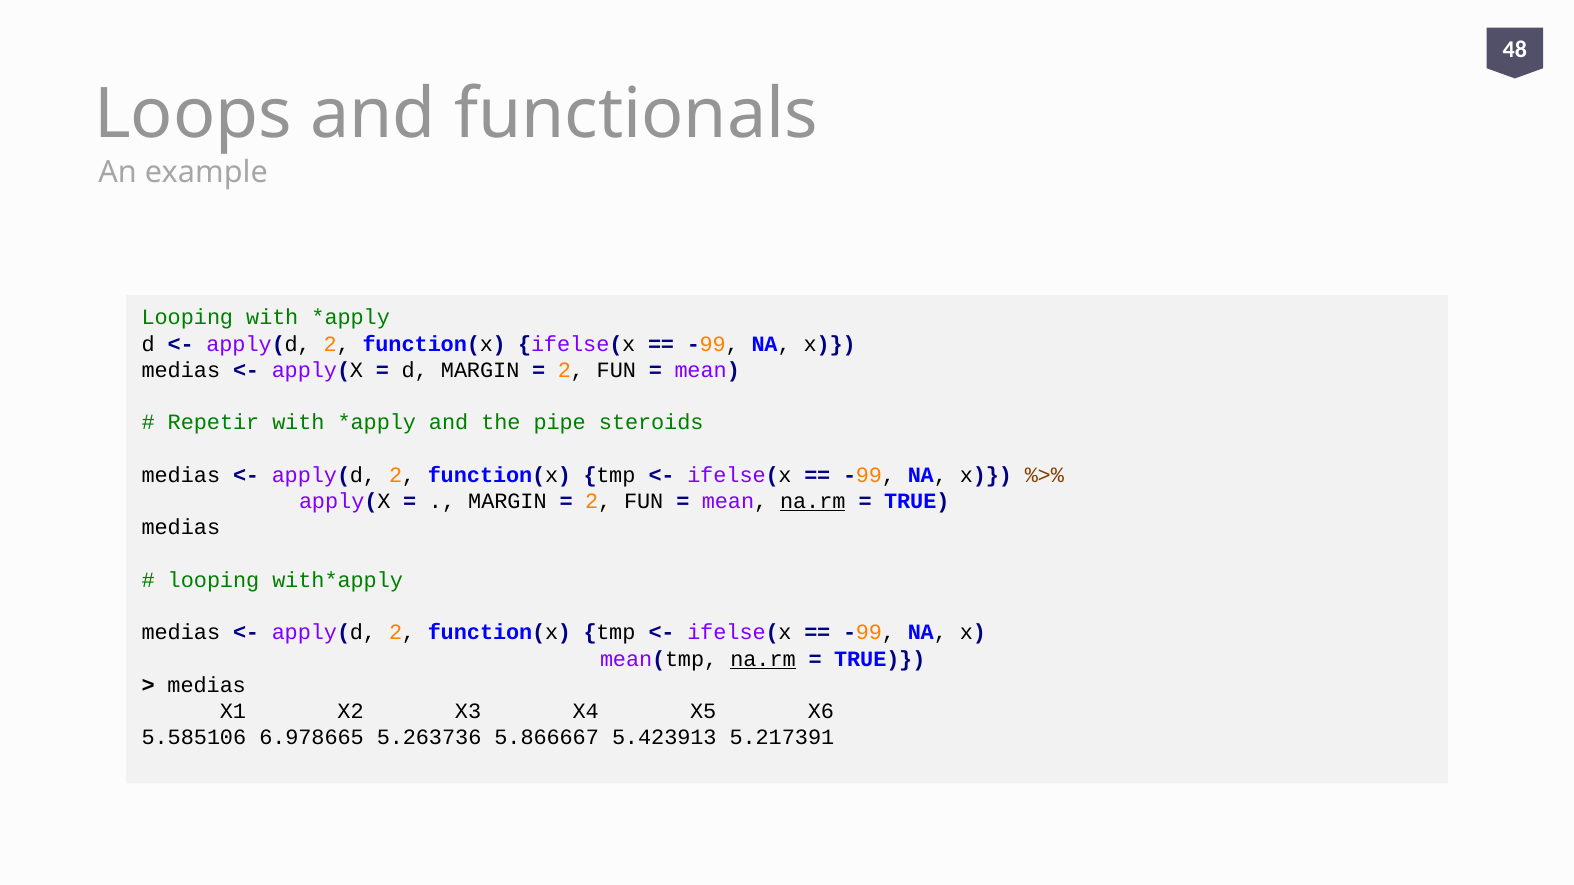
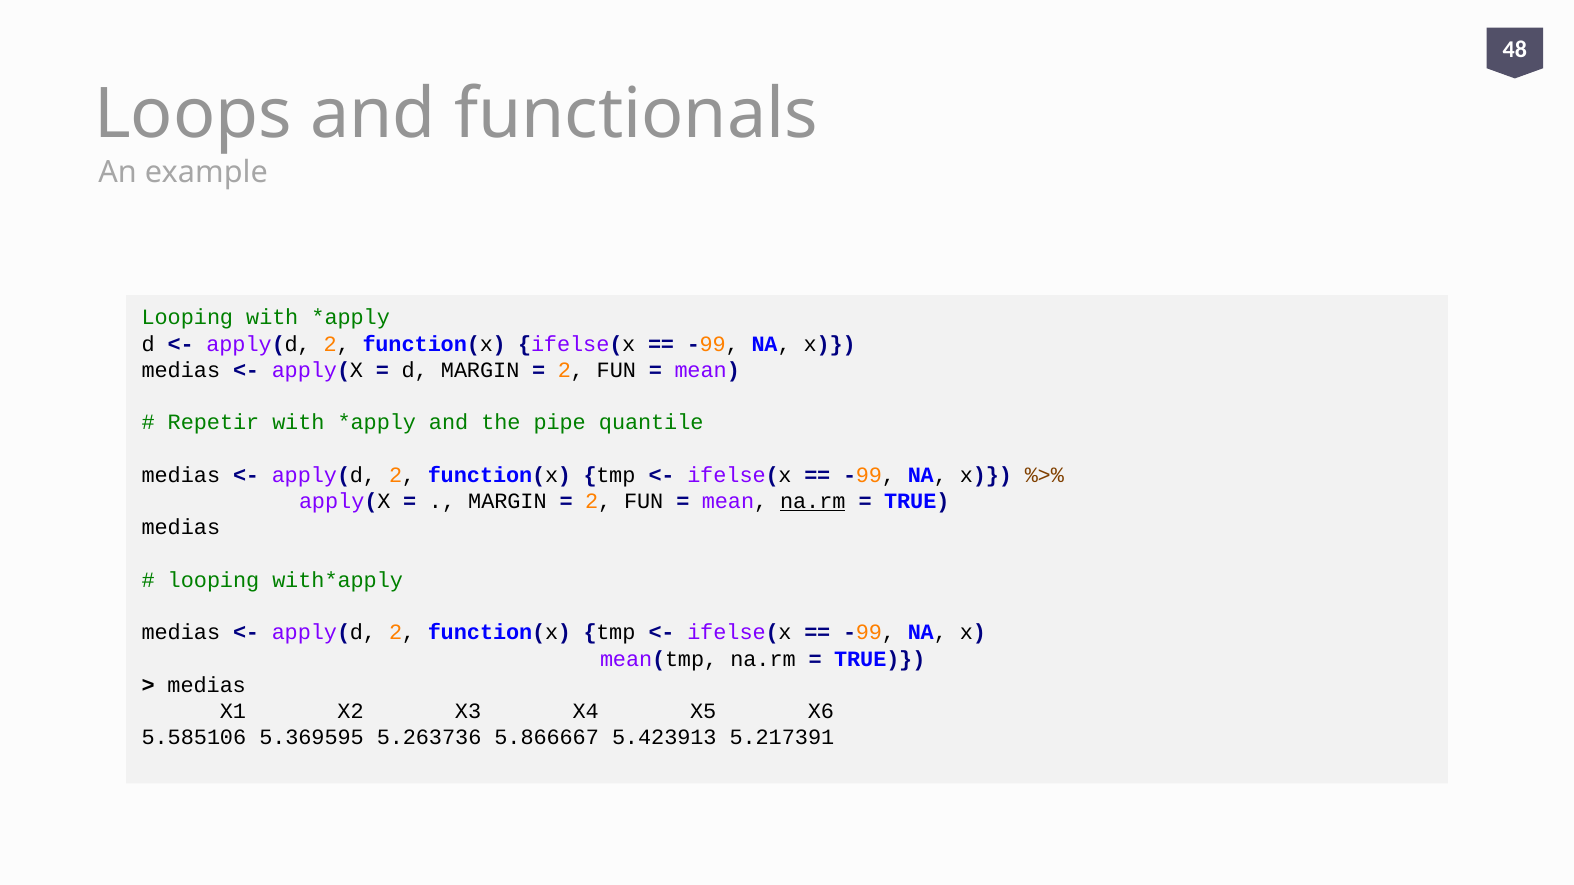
steroids: steroids -> quantile (651, 423)
na.rm underline: present -> none (763, 659)
6.978665: 6.978665 -> 5.369595 (312, 738)
